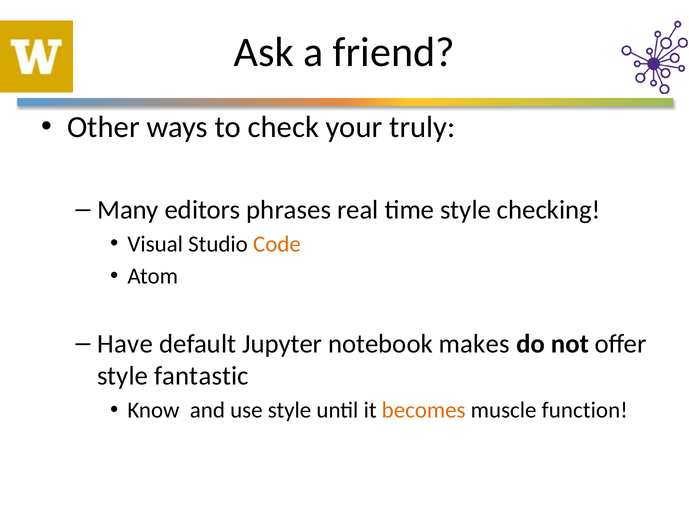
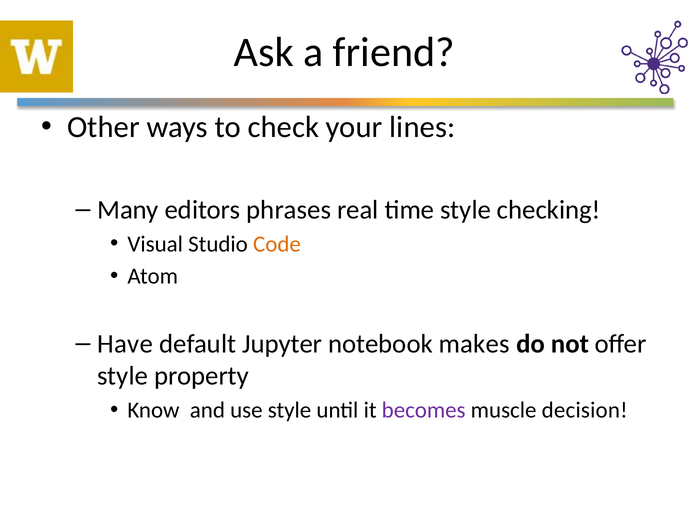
truly: truly -> lines (422, 127)
fantastic: fantastic -> property (201, 376)
becomes colour: orange -> purple (424, 410)
function: function -> decision (585, 410)
